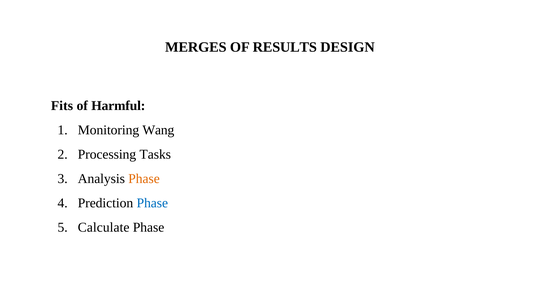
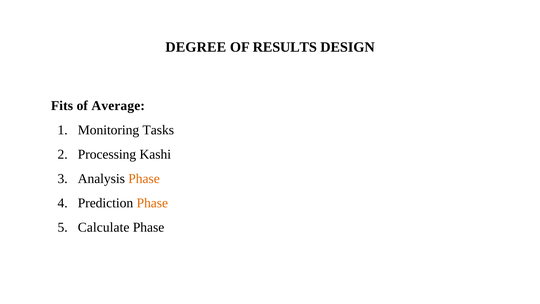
MERGES: MERGES -> DEGREE (196, 47)
Harmful: Harmful -> Average (118, 106)
Wang: Wang -> Tasks (158, 130)
Tasks: Tasks -> Kashi (155, 154)
Phase colour: blue -> orange (152, 203)
